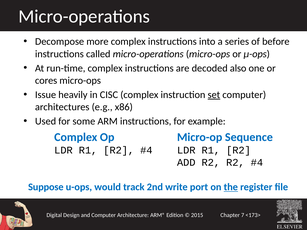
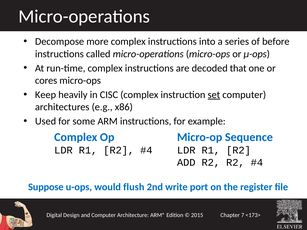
also: also -> that (238, 68)
Issue: Issue -> Keep (46, 95)
track: track -> flush (134, 187)
the underline: present -> none (231, 187)
